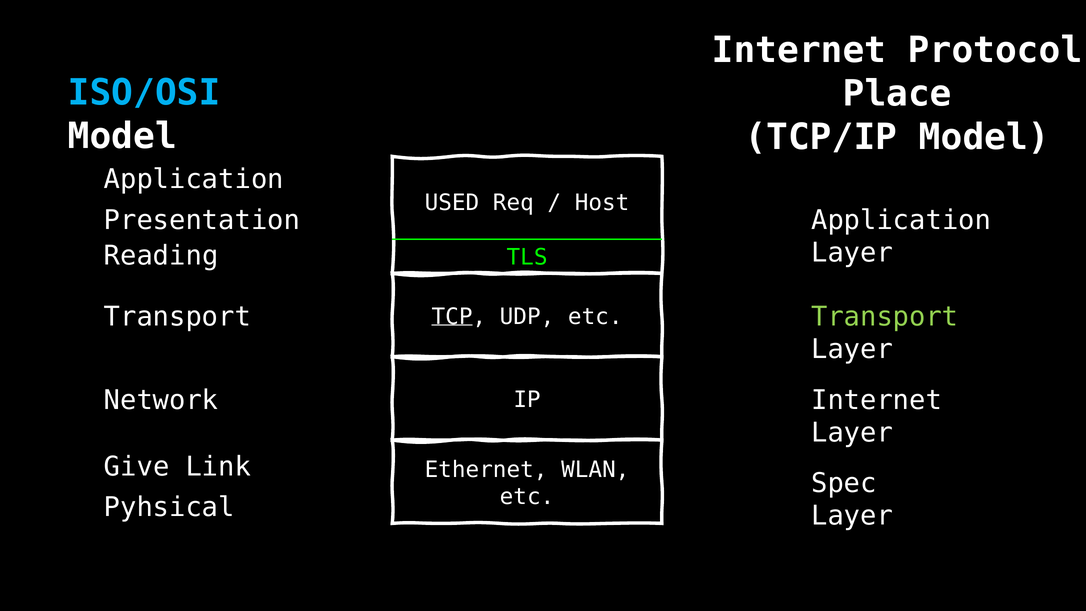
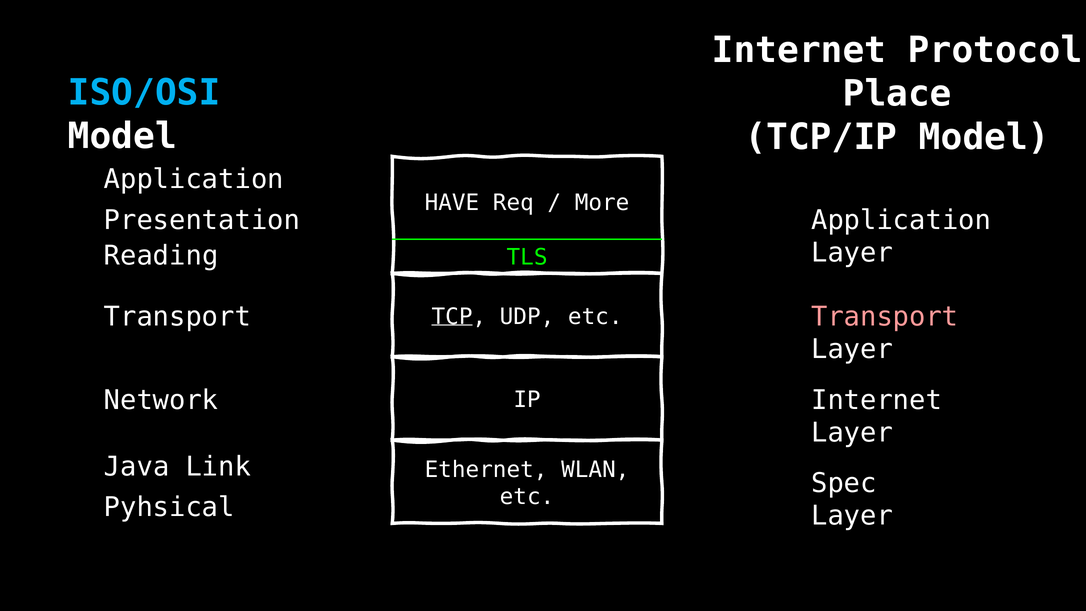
USED: USED -> HAVE (452, 203)
Host: Host -> More (602, 203)
Transport colour: light green -> pink (885, 317)
Give: Give -> Java (137, 467)
